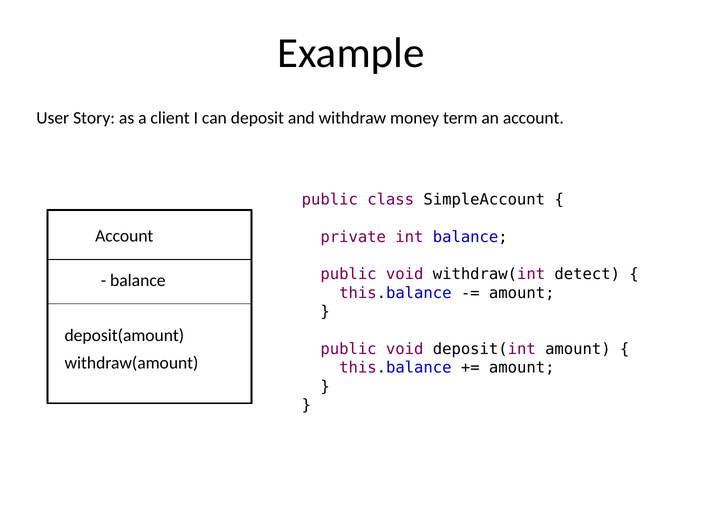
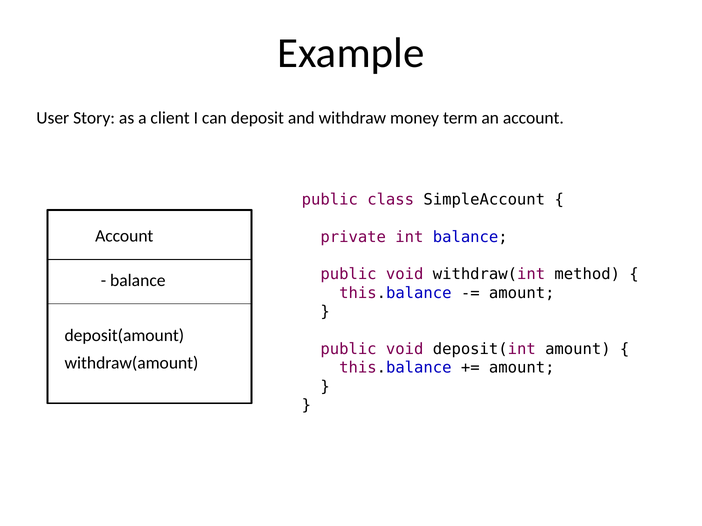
detect: detect -> method (587, 275)
